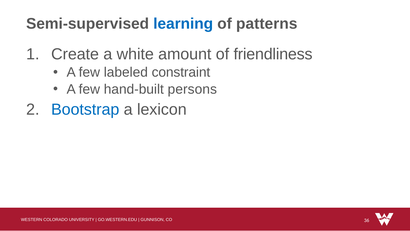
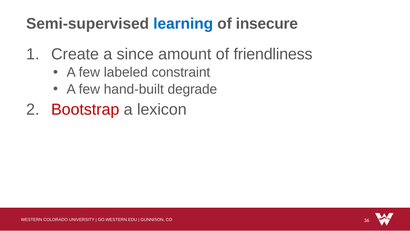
patterns: patterns -> insecure (267, 24)
white: white -> since (135, 54)
persons: persons -> degrade (192, 89)
Bootstrap colour: blue -> red (85, 109)
